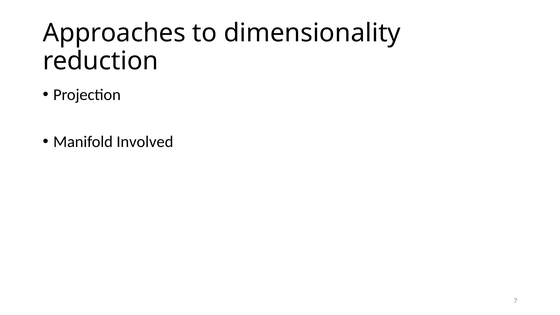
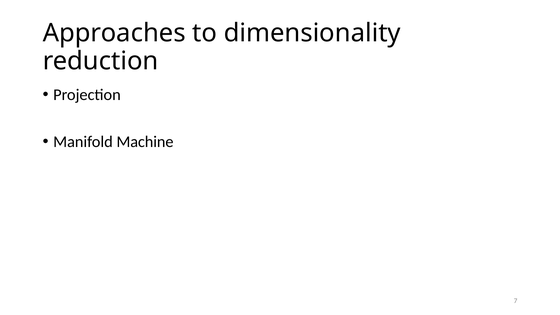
Involved: Involved -> Machine (145, 142)
